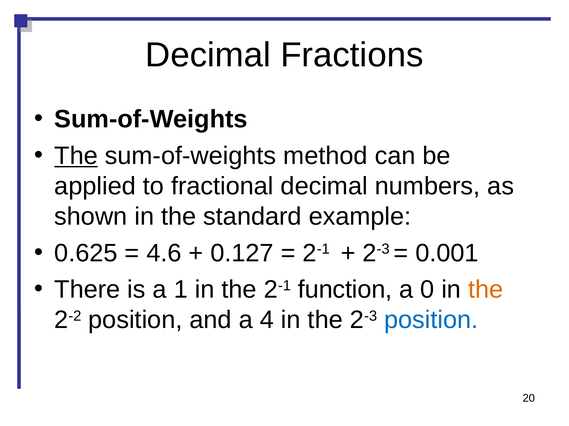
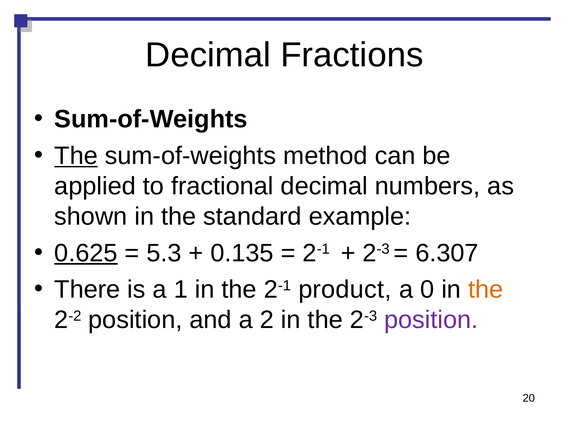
0.625 underline: none -> present (86, 253)
4.6: 4.6 -> 5.3 (164, 253)
0.127: 0.127 -> 0.135 (242, 253)
0.001: 0.001 -> 6.307 (447, 253)
function: function -> product (345, 290)
4: 4 -> 2 (267, 321)
position colour: blue -> purple (431, 321)
